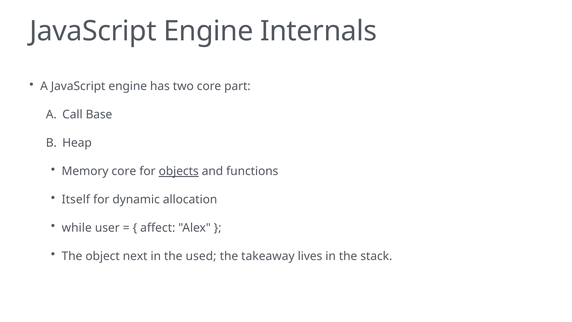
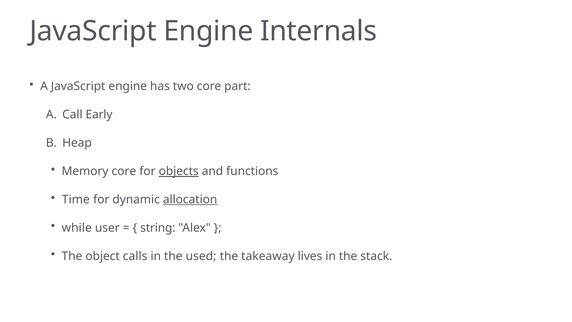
Base: Base -> Early (99, 115)
Itself: Itself -> Time (76, 200)
allocation underline: none -> present (190, 200)
affect: affect -> string (158, 228)
next: next -> calls (135, 256)
